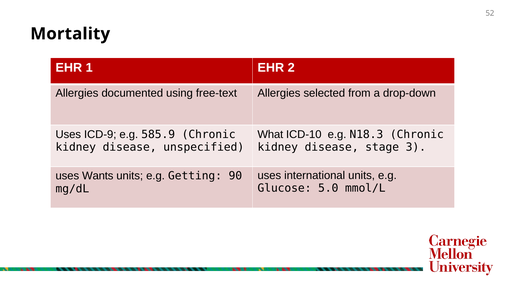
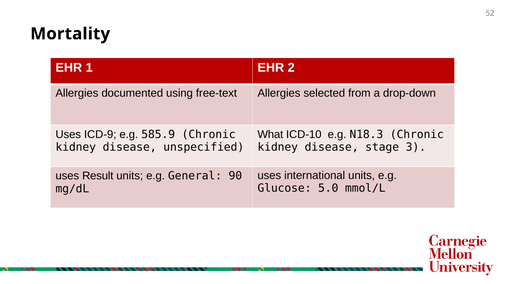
Wants: Wants -> Result (98, 176)
Getting: Getting -> General (195, 176)
